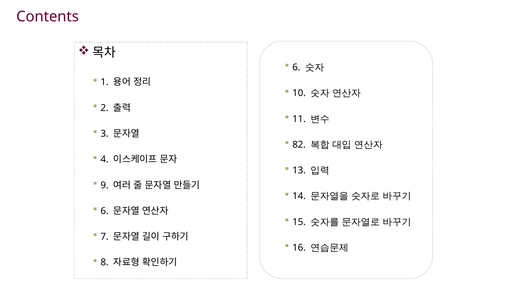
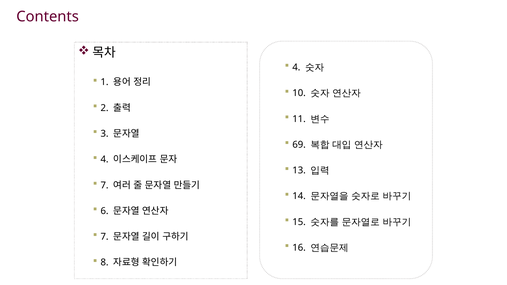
6: 6 -> 4 (296, 67)
82: 82 -> 69 (299, 145)
9: 9 -> 7 (105, 185)
